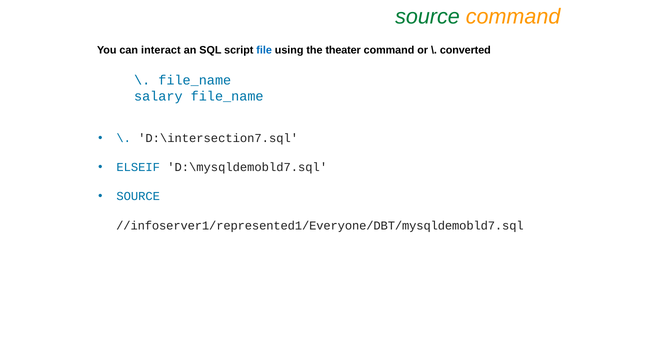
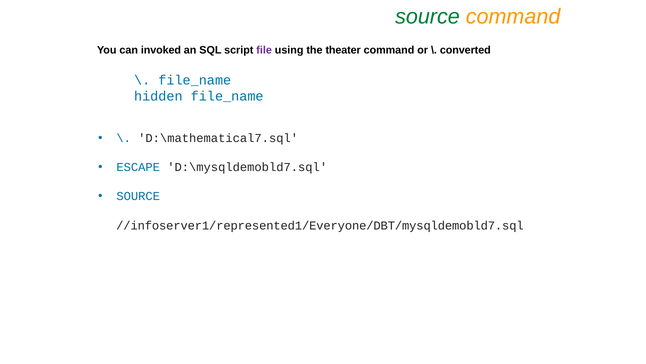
interact: interact -> invoked (161, 50)
file colour: blue -> purple (264, 50)
salary: salary -> hidden (158, 96)
D:\intersection7.sql: D:\intersection7.sql -> D:\mathematical7.sql (218, 138)
ELSEIF: ELSEIF -> ESCAPE (138, 167)
